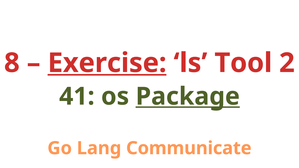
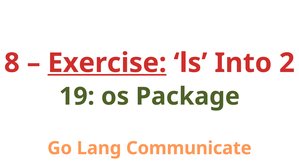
Tool: Tool -> Into (243, 63)
41: 41 -> 19 (77, 97)
Package underline: present -> none (188, 97)
